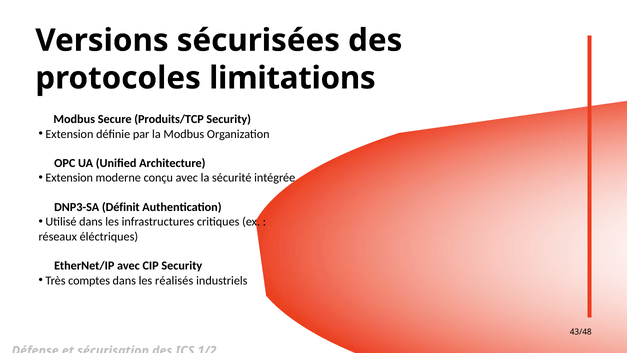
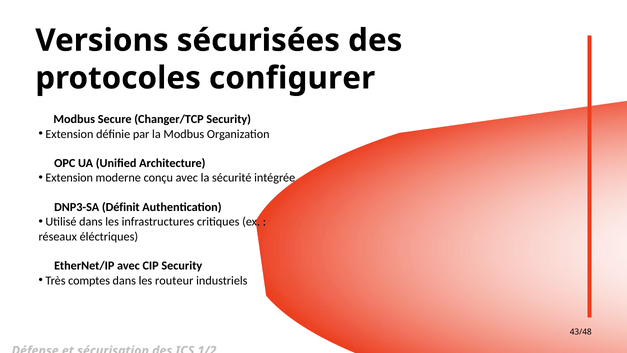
limitations: limitations -> configurer (292, 78)
Produits/TCP: Produits/TCP -> Changer/TCP (169, 119)
réalisés: réalisés -> routeur (174, 280)
